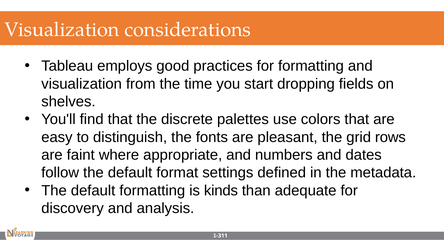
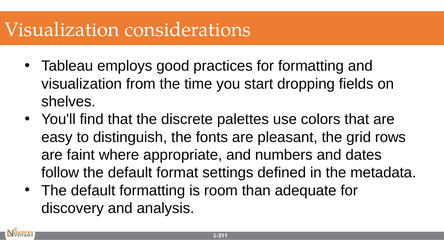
kinds: kinds -> room (221, 190)
